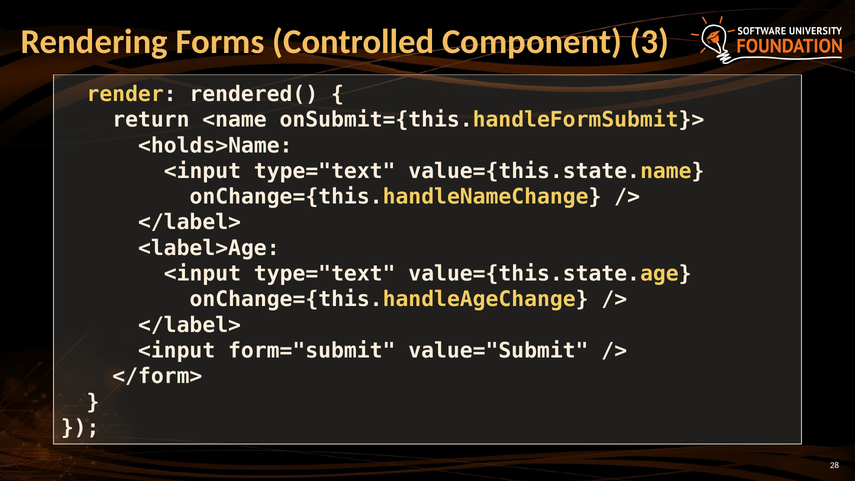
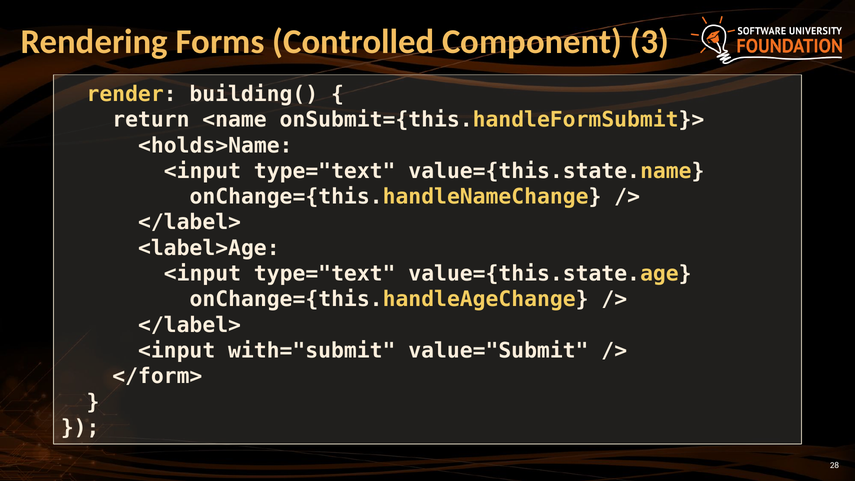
rendered(: rendered( -> building( (254, 94)
form="submit: form="submit -> with="submit (312, 351)
